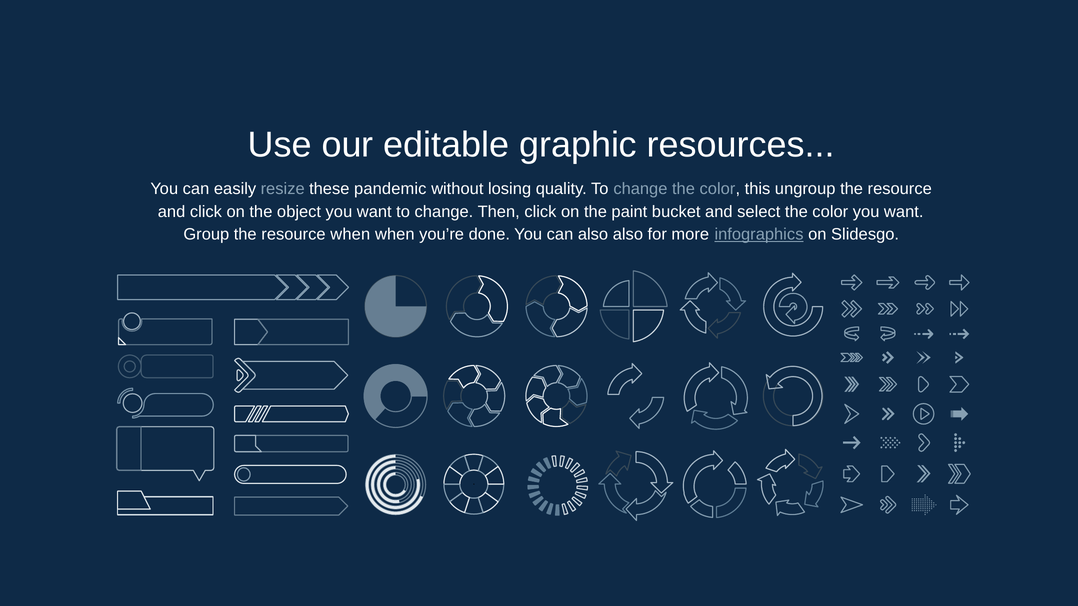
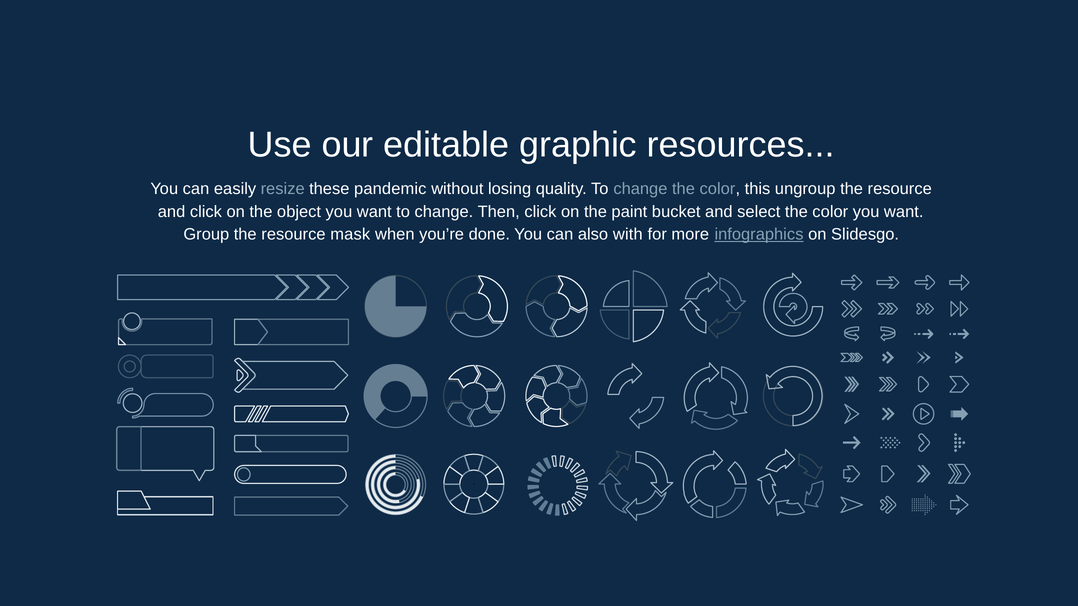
resource when: when -> mask (350, 235)
also also: also -> with (628, 235)
